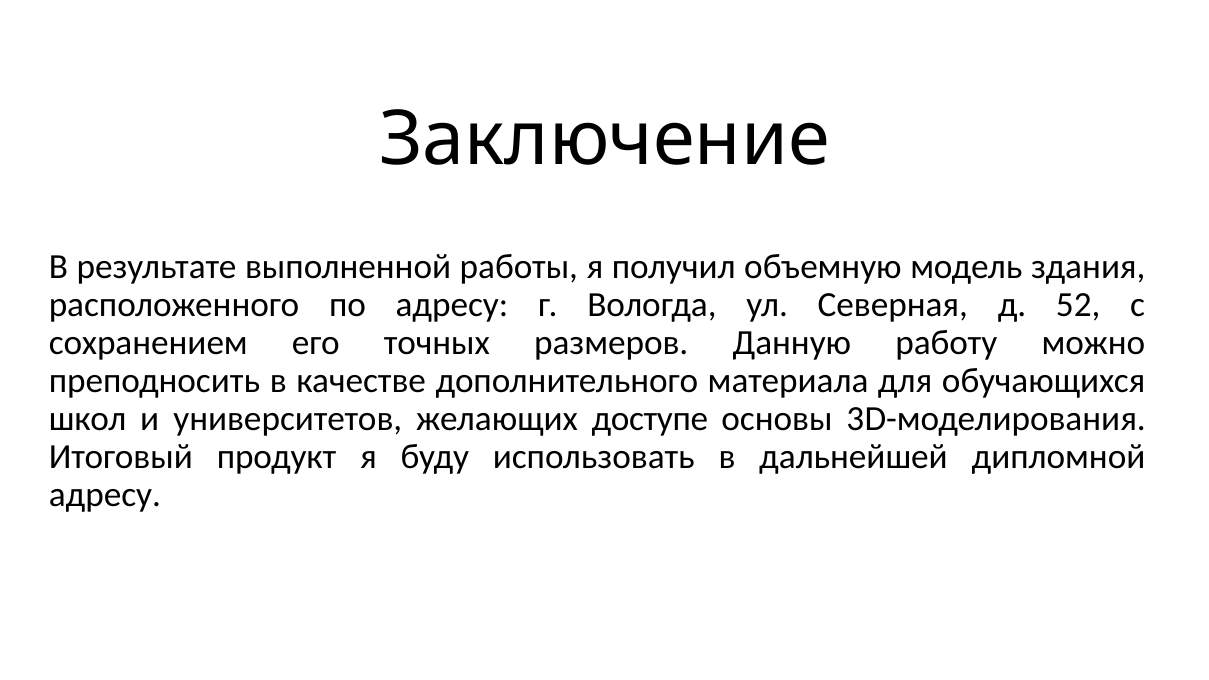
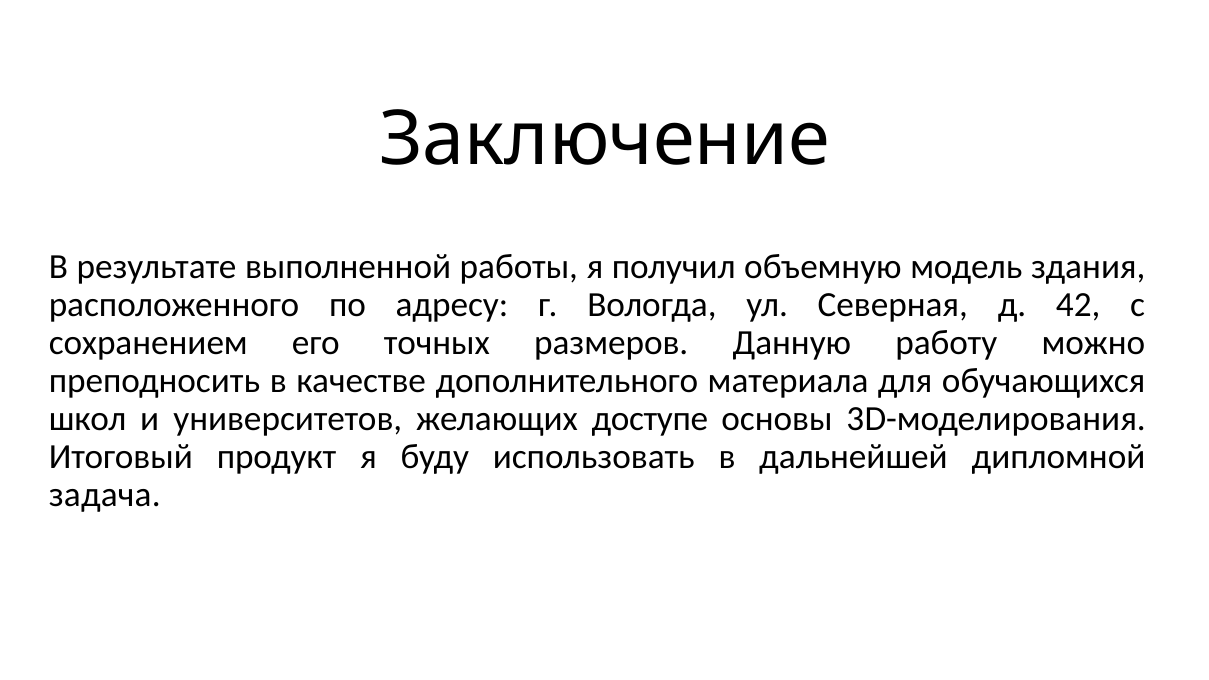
52: 52 -> 42 (1078, 305)
адресу: адресу -> задача (105, 495)
